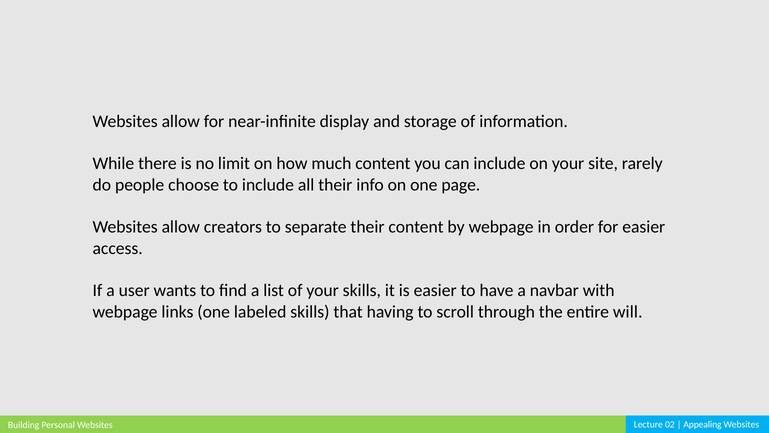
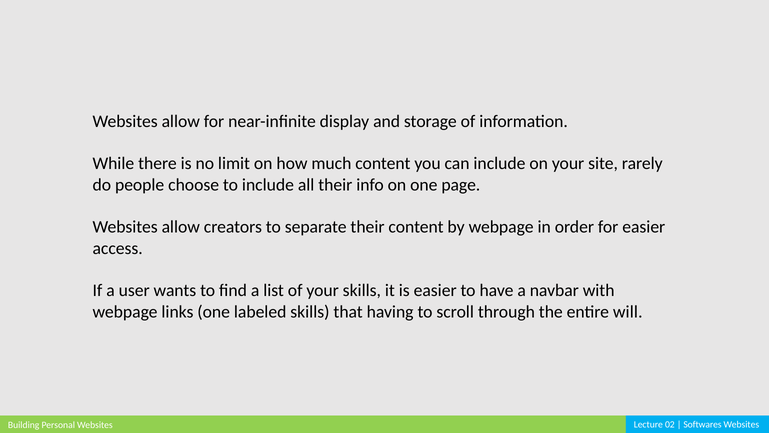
Appealing: Appealing -> Softwares (702, 424)
